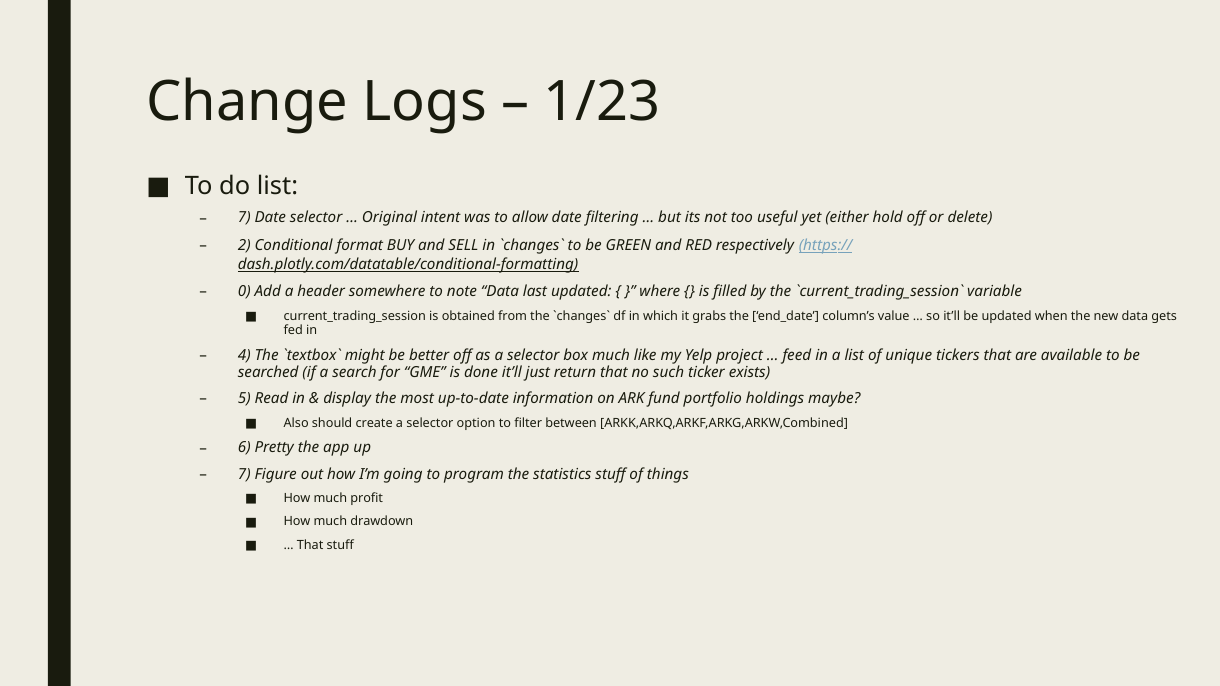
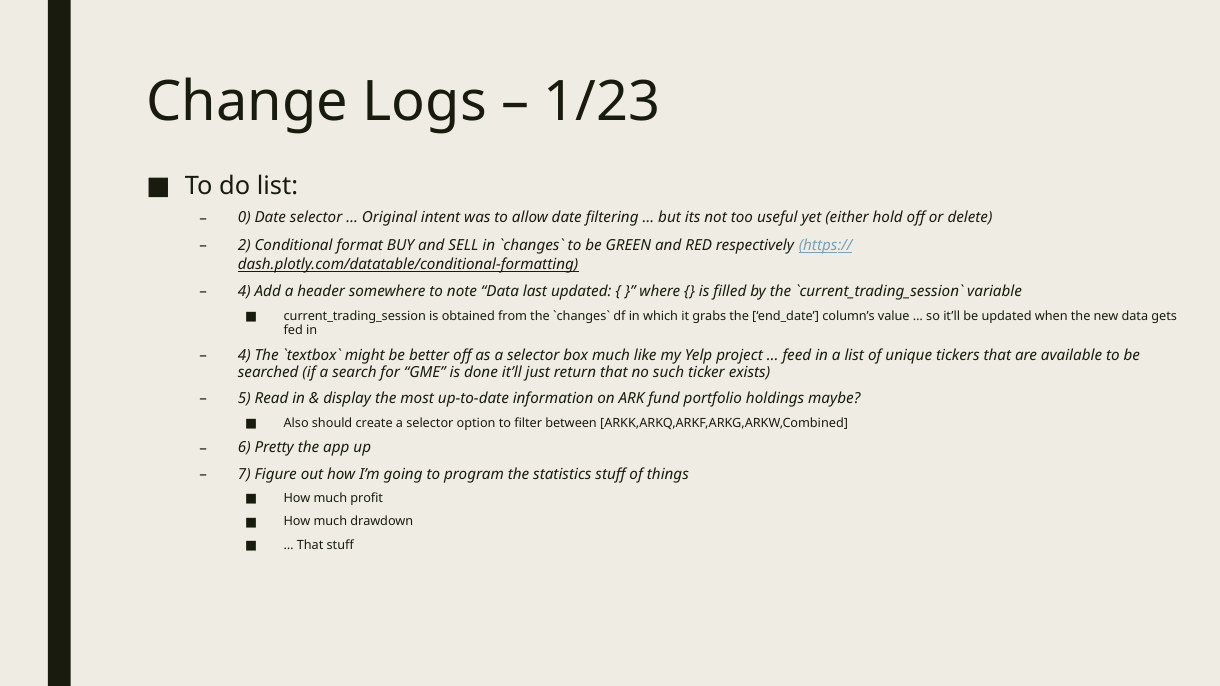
7: 7 -> 0 (244, 218)
0: 0 -> 4 (244, 292)
